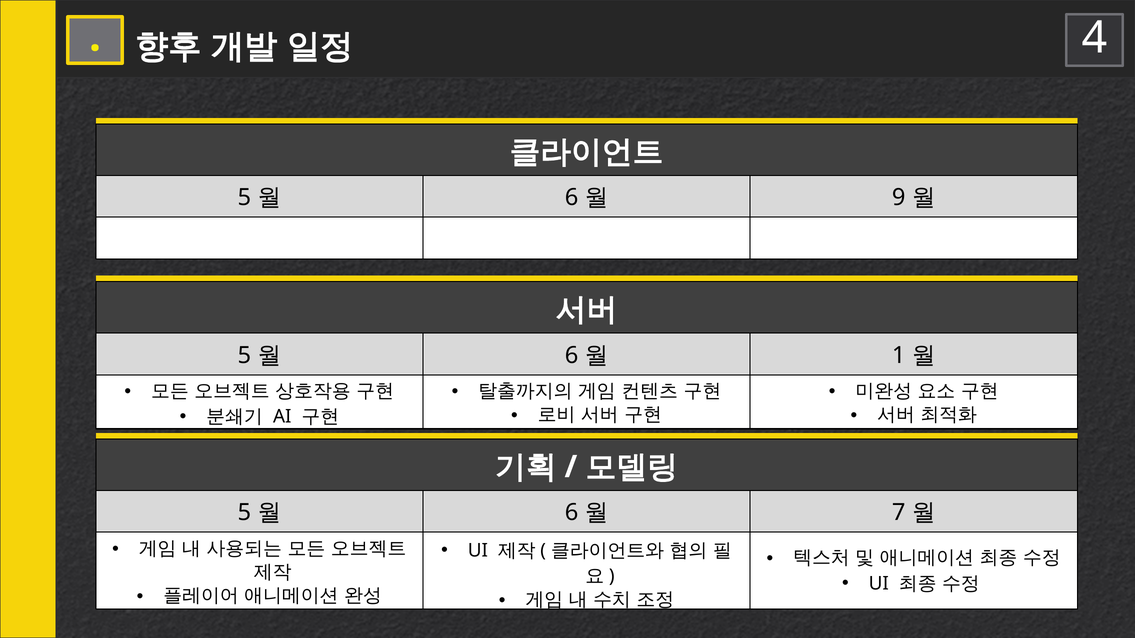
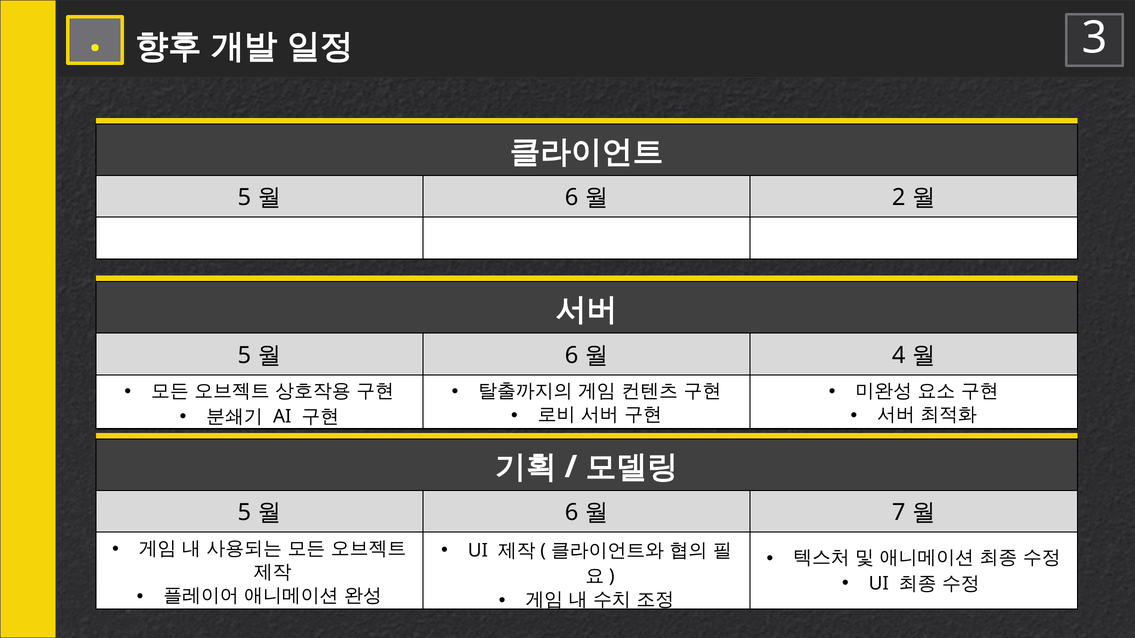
4: 4 -> 3 (1095, 38)
9: 9 -> 2 (899, 198)
1: 1 -> 4 (899, 356)
